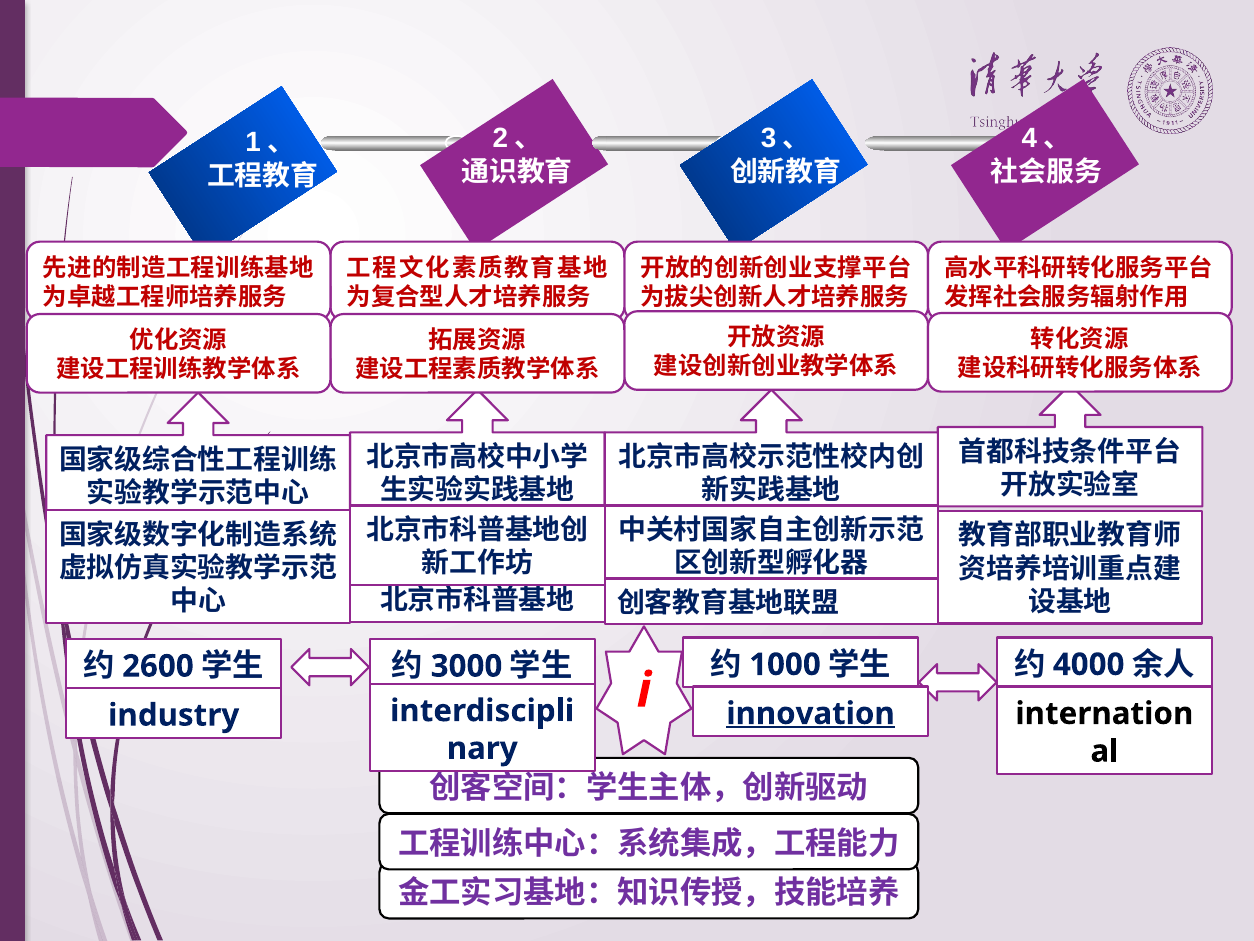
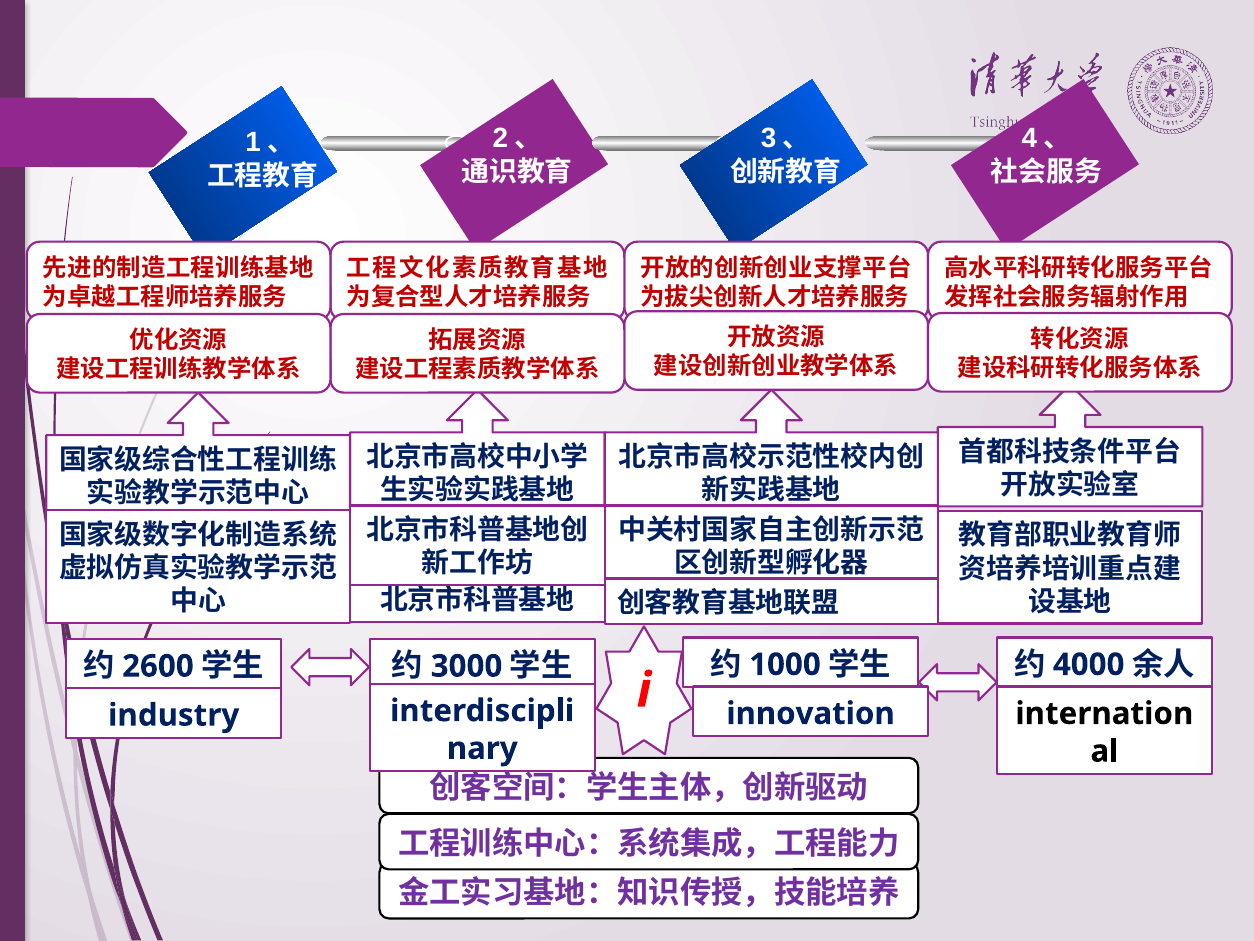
innovation underline: present -> none (810, 713)
